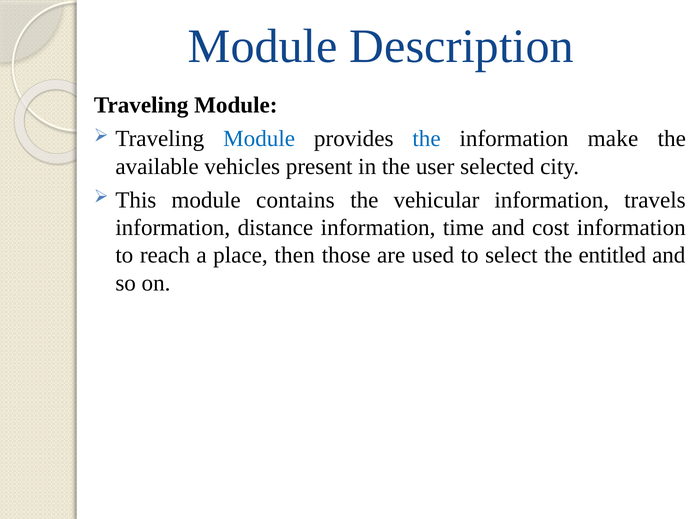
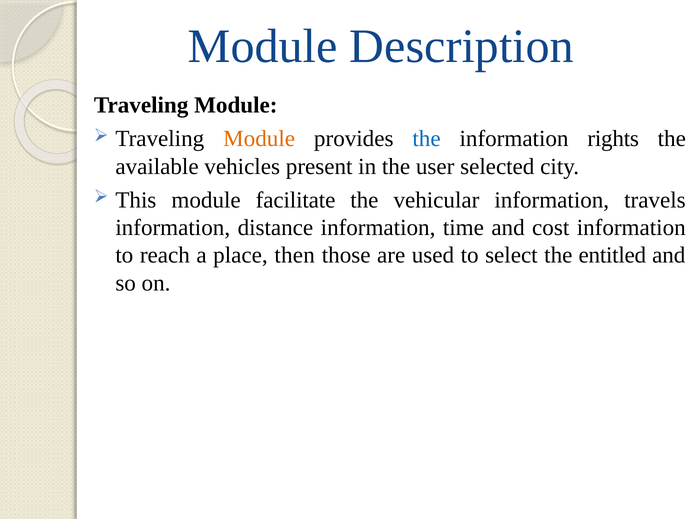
Module colour: blue -> orange (259, 139)
make: make -> rights (613, 139)
contains: contains -> facilitate (296, 200)
